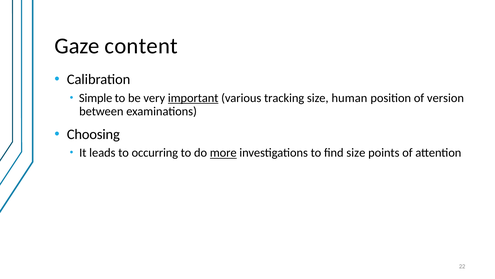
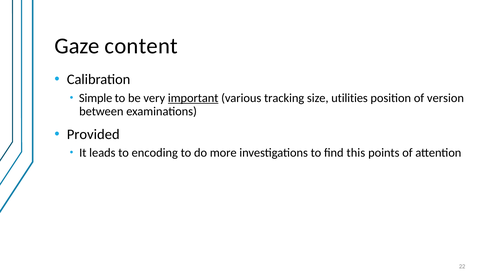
human: human -> utilities (350, 98)
Choosing: Choosing -> Provided (93, 134)
occurring: occurring -> encoding (155, 153)
more underline: present -> none (223, 153)
find size: size -> this (356, 153)
